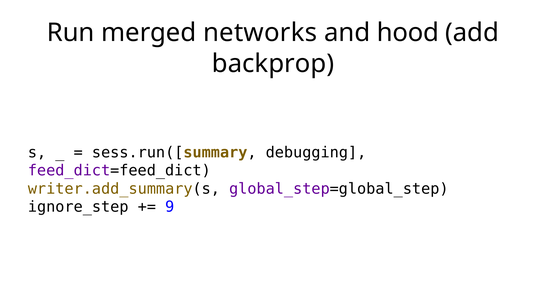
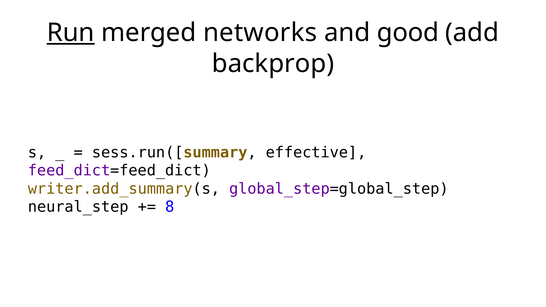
Run underline: none -> present (71, 33)
hood: hood -> good (408, 33)
debugging: debugging -> effective (316, 152)
ignore_step: ignore_step -> neural_step (78, 207)
9: 9 -> 8 (170, 207)
